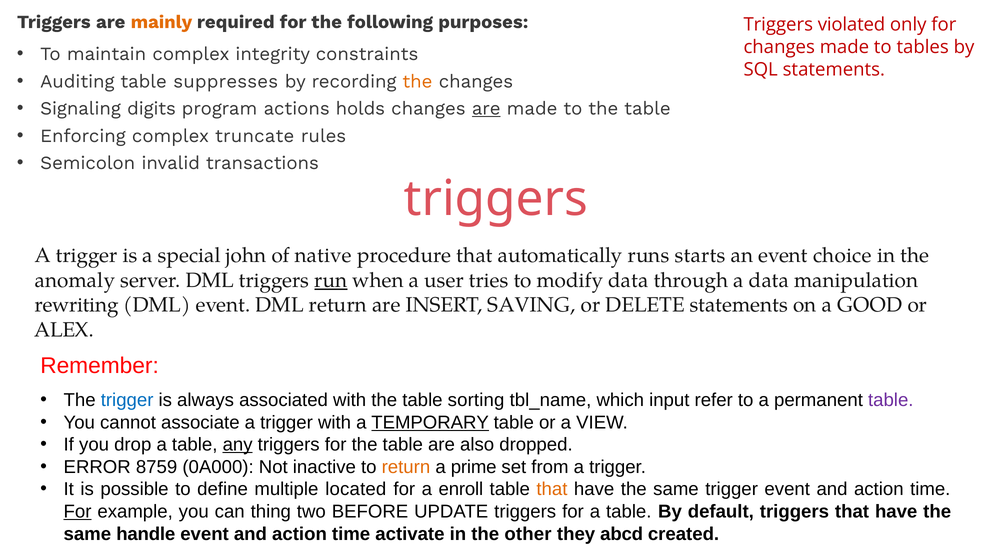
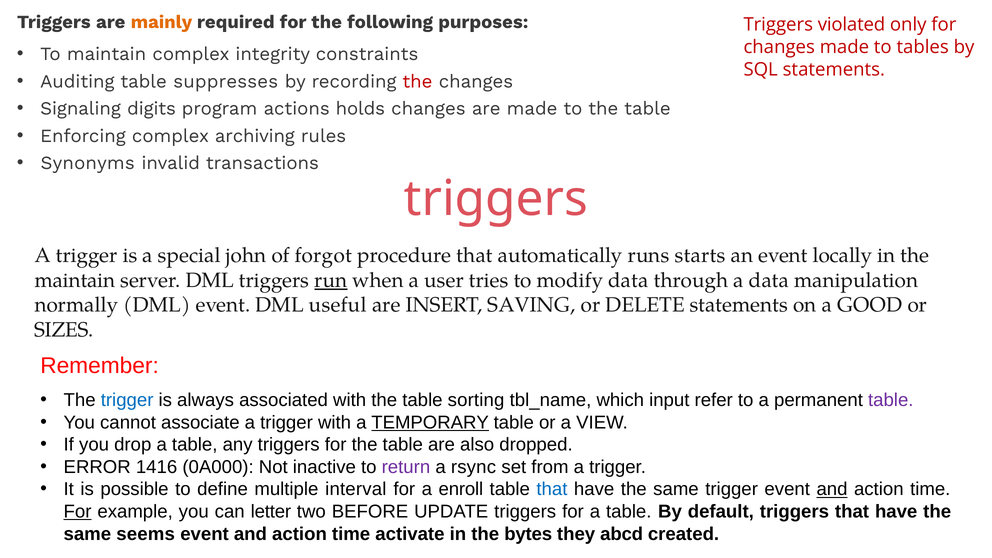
the colour: orange -> red (417, 81)
are underline: present -> none (486, 109)
truncate: truncate -> archiving (255, 136)
Semicolon: Semicolon -> Synonyms (88, 163)
native: native -> forgot (323, 255)
choice: choice -> locally (843, 255)
anomaly: anomaly -> maintain (75, 280)
rewriting: rewriting -> normally (76, 305)
DML return: return -> useful (338, 305)
ALEX: ALEX -> SIZES (64, 330)
any underline: present -> none (238, 445)
8759: 8759 -> 1416 (157, 467)
return colour: orange -> purple (406, 467)
prime: prime -> rsync (473, 467)
located: located -> interval (356, 489)
that colour: orange -> blue (552, 489)
and underline: none -> present (832, 489)
thing: thing -> letter (271, 512)
handle: handle -> seems (146, 534)
other: other -> bytes (528, 534)
